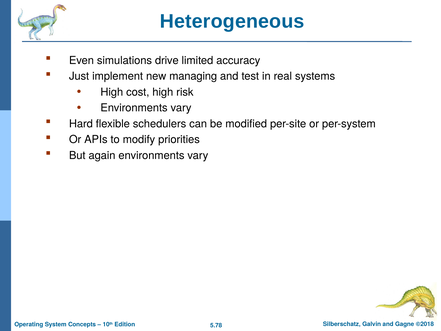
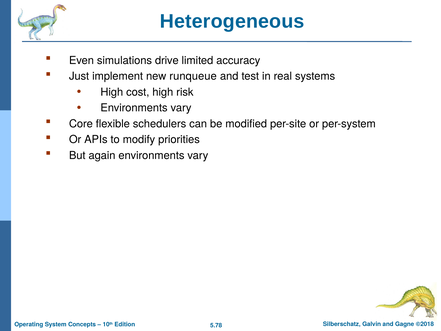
managing: managing -> runqueue (193, 76)
Hard: Hard -> Core (81, 124)
